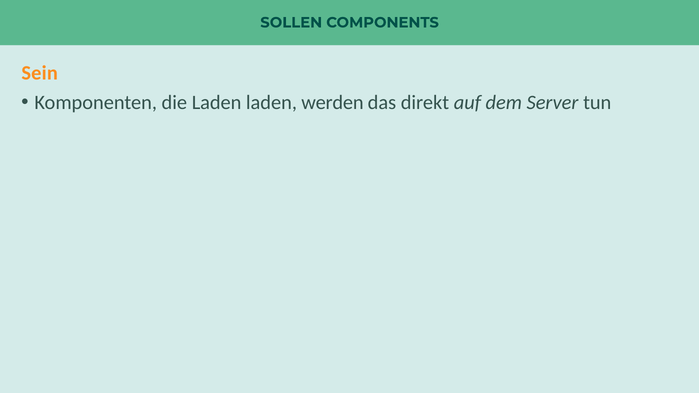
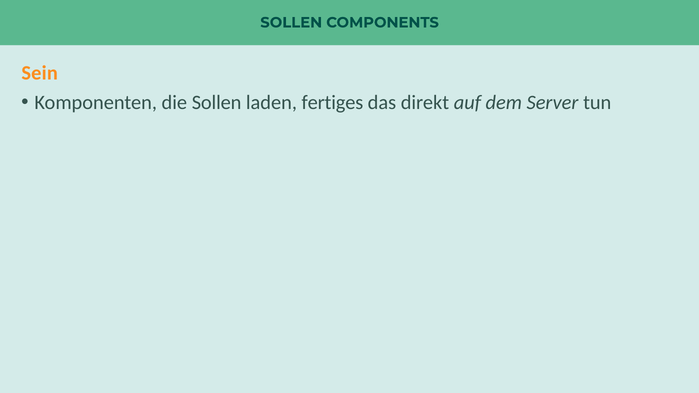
die Laden: Laden -> Sollen (217, 103)
werden: werden -> fertiges (332, 103)
